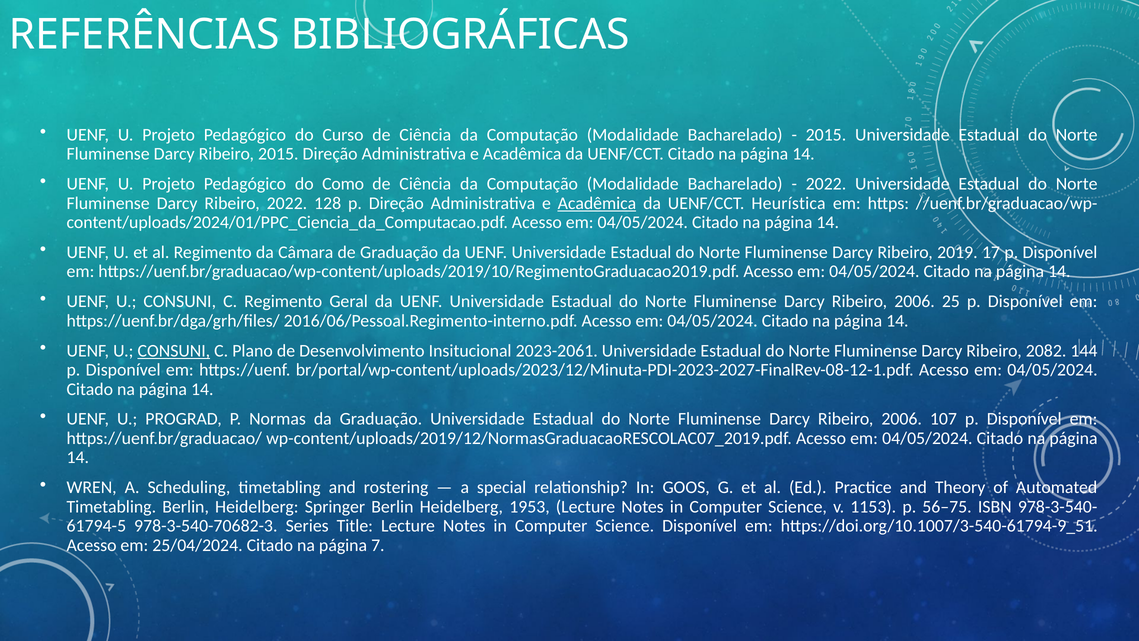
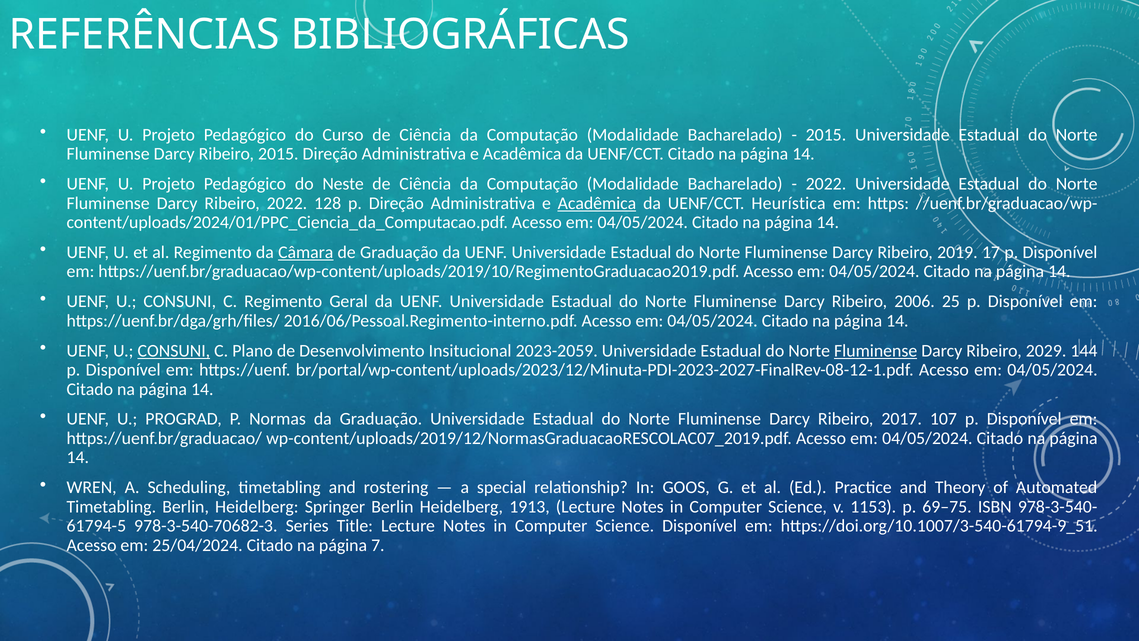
Como: Como -> Neste (343, 184)
Câmara underline: none -> present (306, 252)
2023-2061: 2023-2061 -> 2023-2059 (557, 351)
Fluminense underline: none -> present (876, 351)
2082: 2082 -> 2029 (1046, 351)
2006: 2006 -> 2017 (902, 419)
1953: 1953 -> 1913 (529, 507)
56–75: 56–75 -> 69–75 (947, 507)
